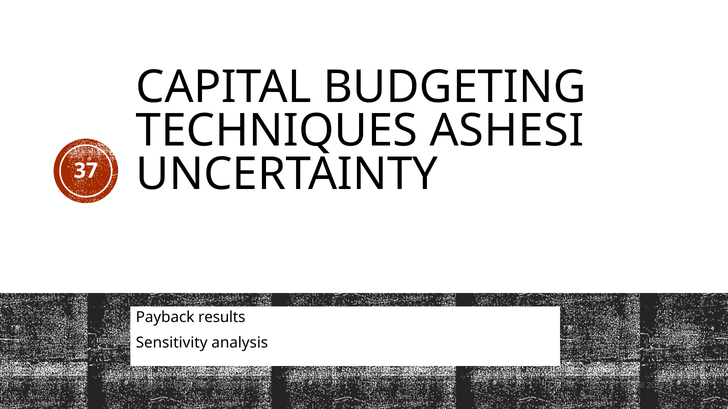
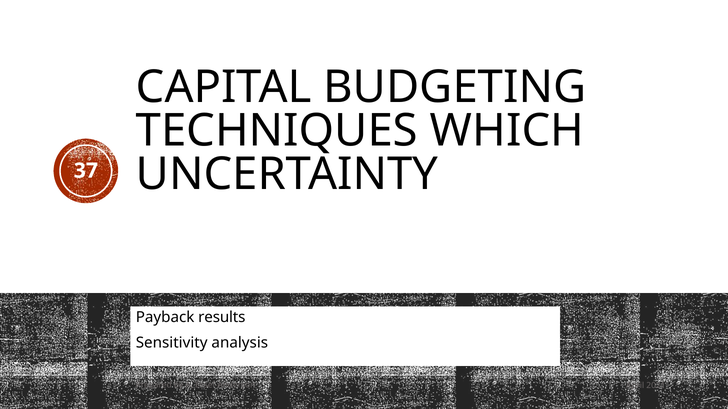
ASHESI: ASHESI -> WHICH (507, 131)
